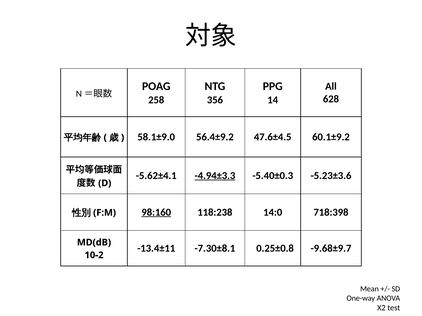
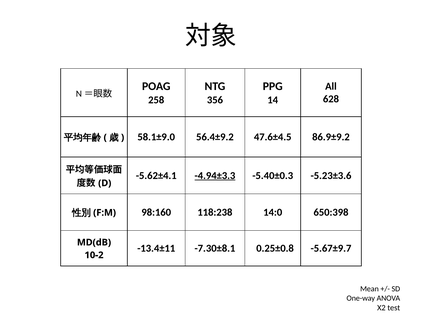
60.1±9.2: 60.1±9.2 -> 86.9±9.2 (331, 137)
98:160 underline: present -> none (156, 213)
718:398: 718:398 -> 650:398 (331, 213)
-9.68±9.7: -9.68±9.7 -> -5.67±9.7 (331, 249)
